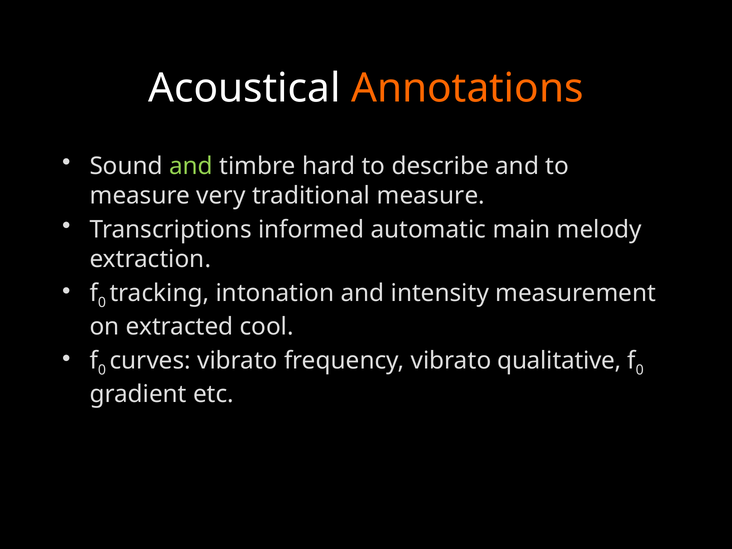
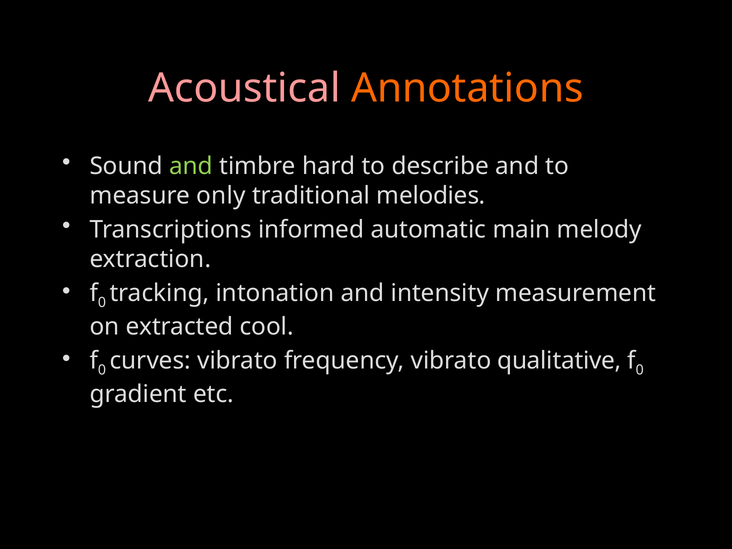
Acoustical colour: white -> pink (244, 88)
very: very -> only (221, 196)
traditional measure: measure -> melodies (431, 196)
